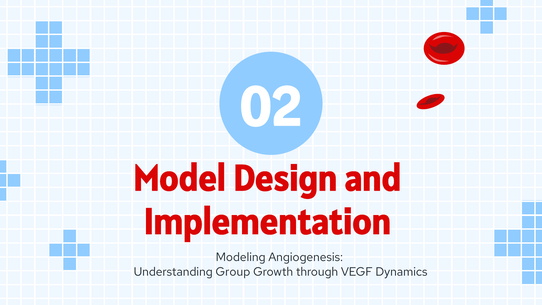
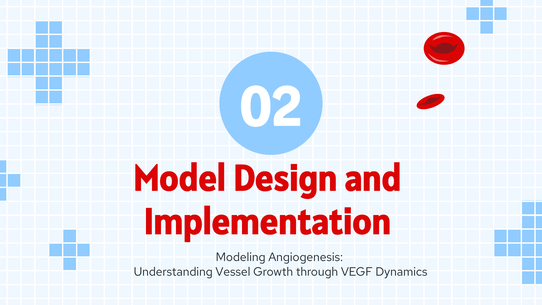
Group: Group -> Vessel (233, 272)
